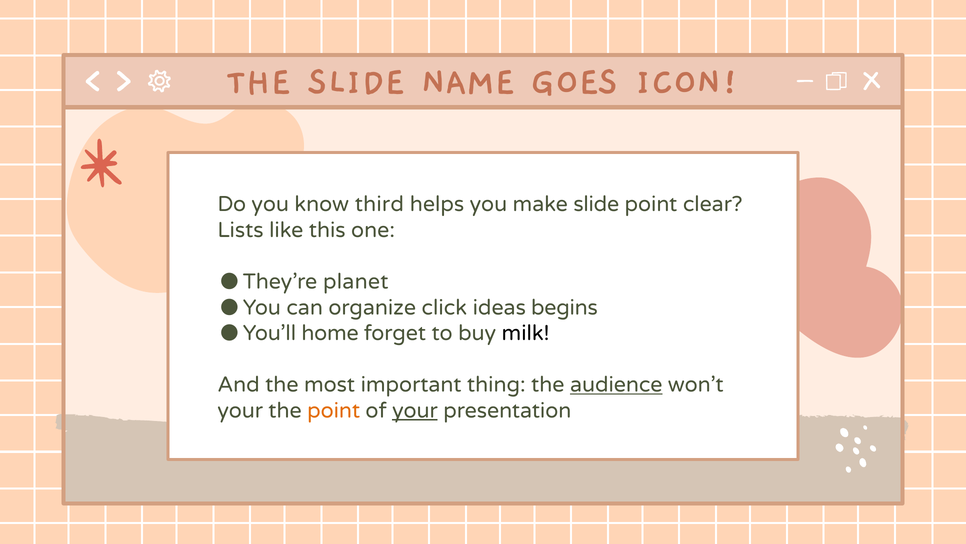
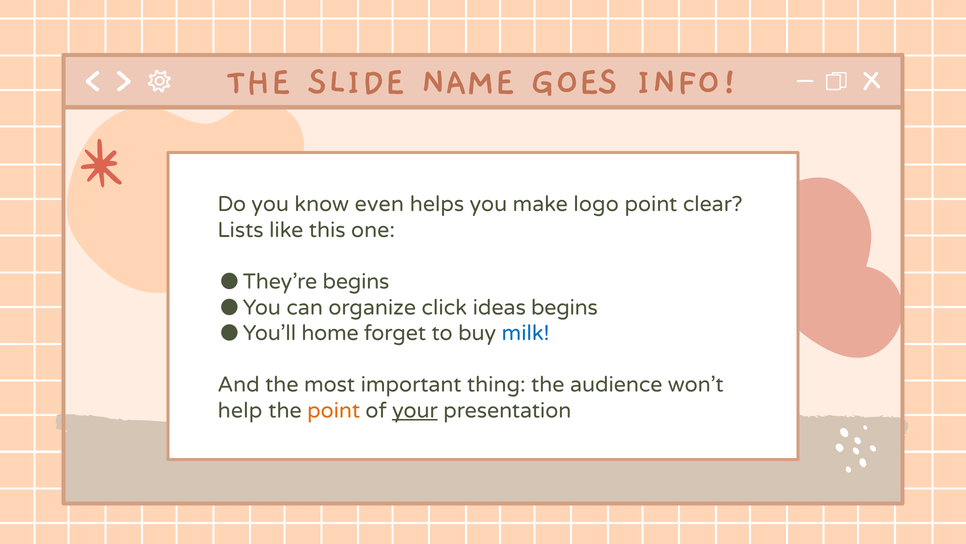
ICON: ICON -> INFO (687, 80)
third: third -> even (379, 204)
make slide: slide -> logo (596, 204)
They’re planet: planet -> begins (356, 281)
milk colour: black -> blue (526, 333)
audience underline: present -> none (616, 384)
your: your -> help (240, 410)
